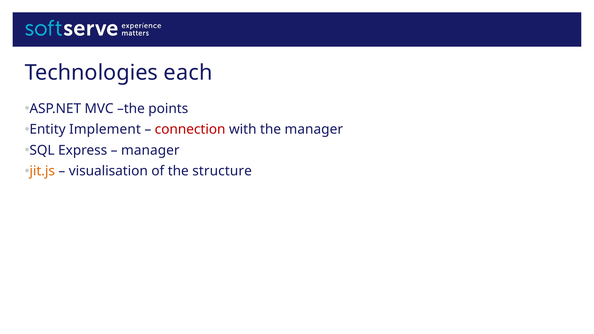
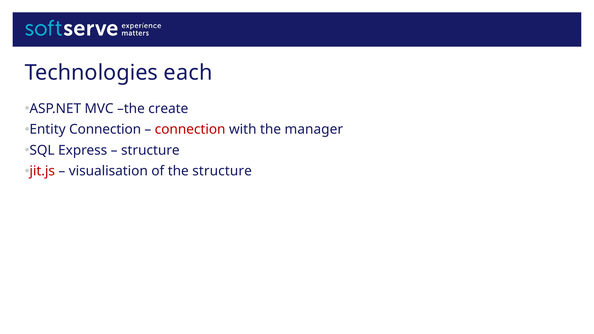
points: points -> create (168, 109)
Entity Implement: Implement -> Connection (105, 129)
manager: manager -> structure (150, 150)
jit.js colour: orange -> red (42, 171)
